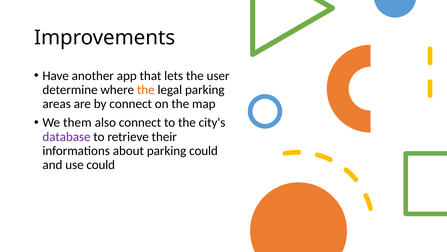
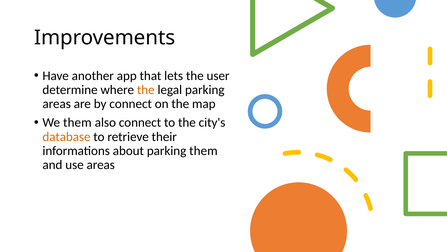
database colour: purple -> orange (66, 136)
parking could: could -> them (203, 150)
use could: could -> areas (101, 165)
